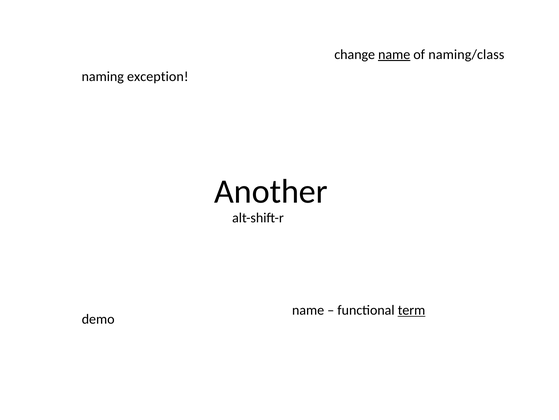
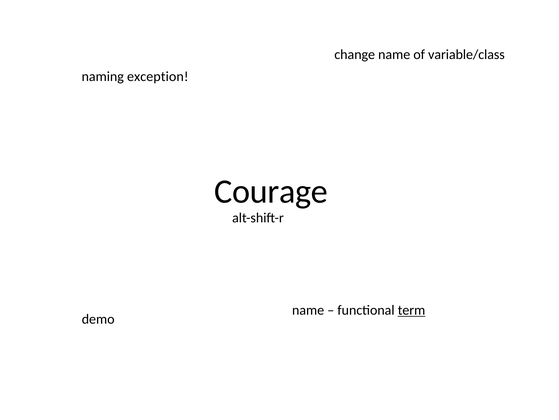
name underline: present -> none (394, 54)
naming/class: naming/class -> variable/class (466, 54)
Another: Another -> Courage (271, 191)
